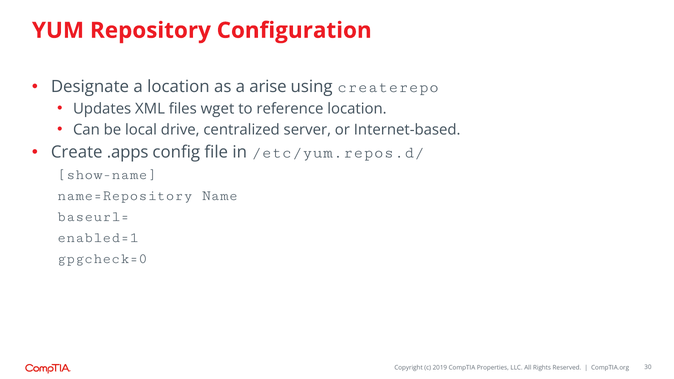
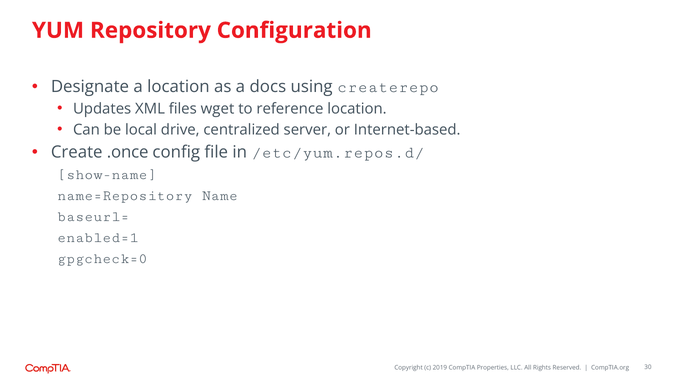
arise: arise -> docs (268, 87)
.apps: .apps -> .once (128, 152)
